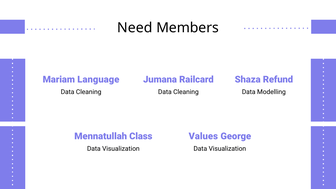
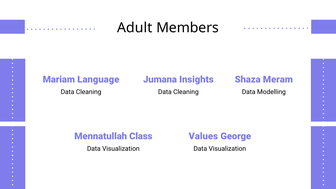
Need: Need -> Adult (135, 28)
Railcard: Railcard -> Insights (196, 80)
Refund: Refund -> Meram (278, 80)
